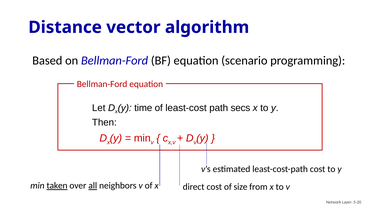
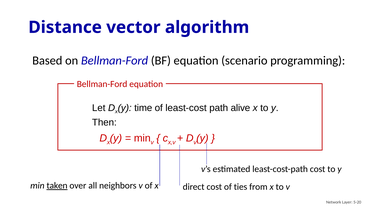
secs: secs -> alive (240, 108)
all underline: present -> none (93, 185)
size: size -> ties (241, 186)
